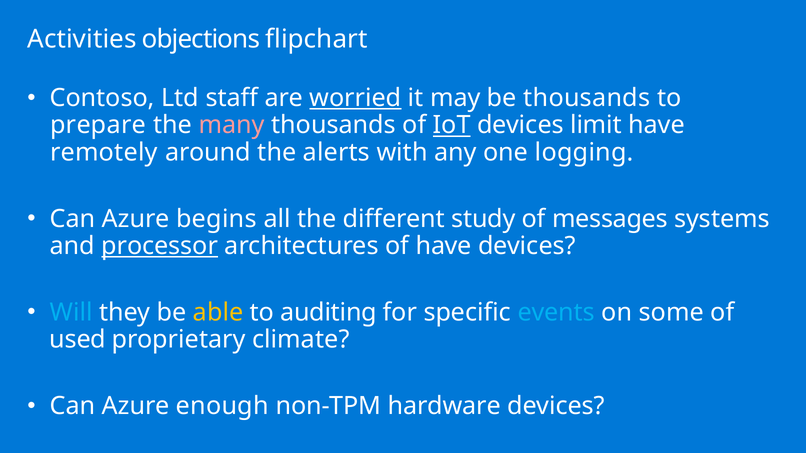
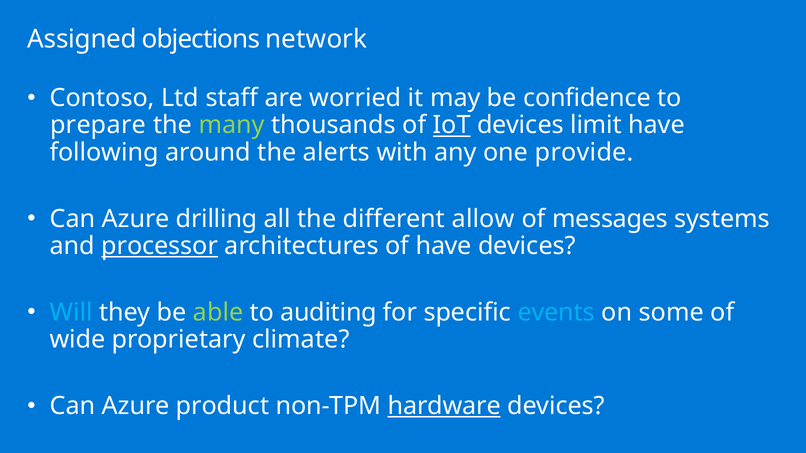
Activities: Activities -> Assigned (82, 39)
flipchart: flipchart -> network (316, 39)
worried underline: present -> none (355, 98)
be thousands: thousands -> confidence (587, 98)
many colour: pink -> light green (232, 125)
remotely: remotely -> following (104, 153)
logging: logging -> provide (584, 153)
begins: begins -> drilling (217, 219)
study: study -> allow (483, 219)
able colour: yellow -> light green (218, 313)
used: used -> wide (78, 340)
enough: enough -> product (222, 406)
hardware underline: none -> present (444, 406)
